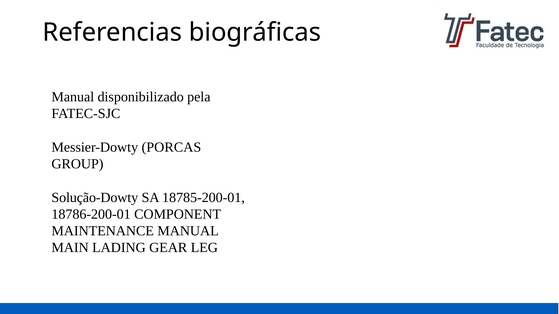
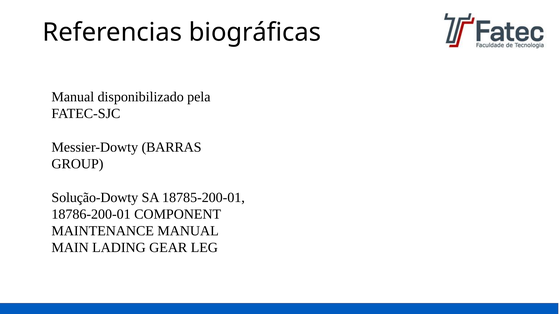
PORCAS: PORCAS -> BARRAS (172, 147)
